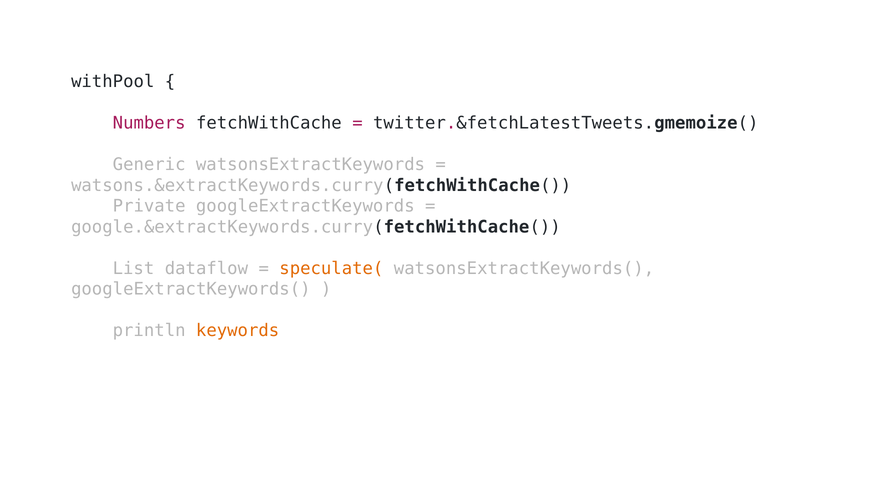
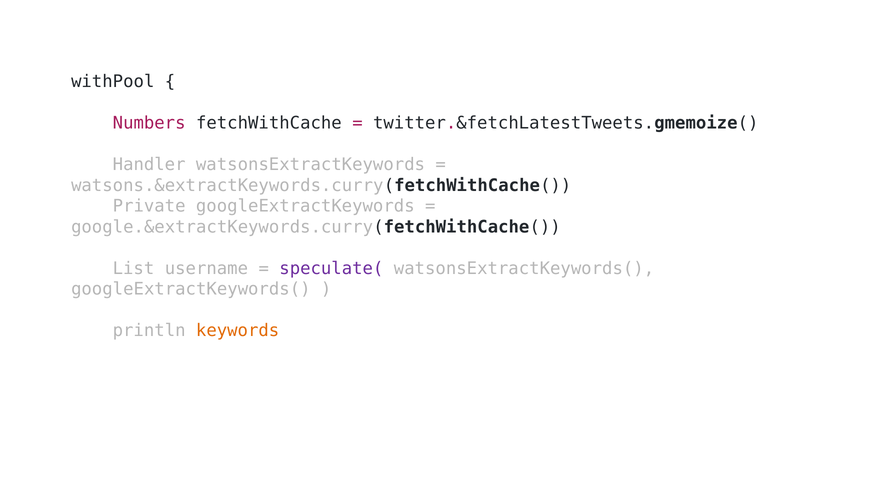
Generic: Generic -> Handler (149, 164)
dataflow: dataflow -> username (206, 268)
speculate( colour: orange -> purple (331, 268)
